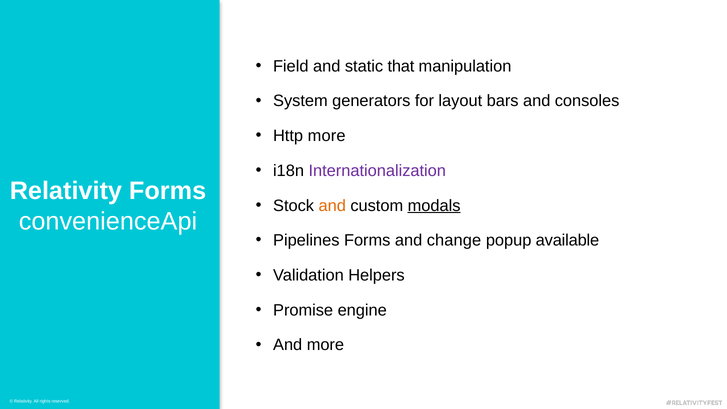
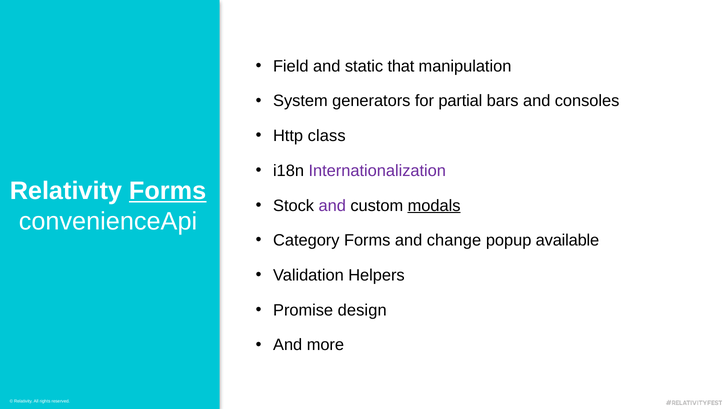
layout: layout -> partial (460, 101)
Http more: more -> class (327, 136)
Forms underline: none -> present (168, 191)
and colour: orange -> purple (332, 206)
Pipelines: Pipelines -> Category (306, 240)
engine: engine -> design (362, 310)
